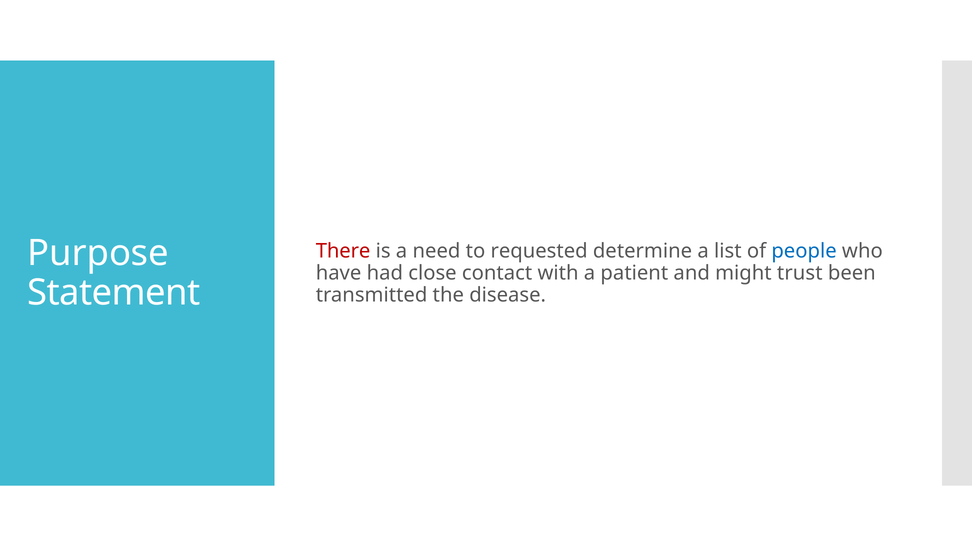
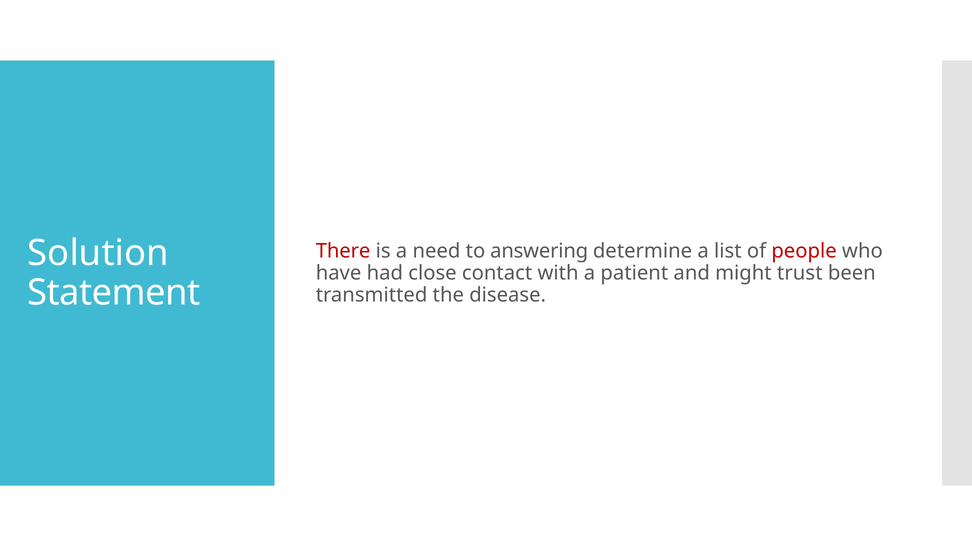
Purpose: Purpose -> Solution (98, 253)
requested: requested -> answering (539, 251)
people colour: blue -> red (804, 251)
